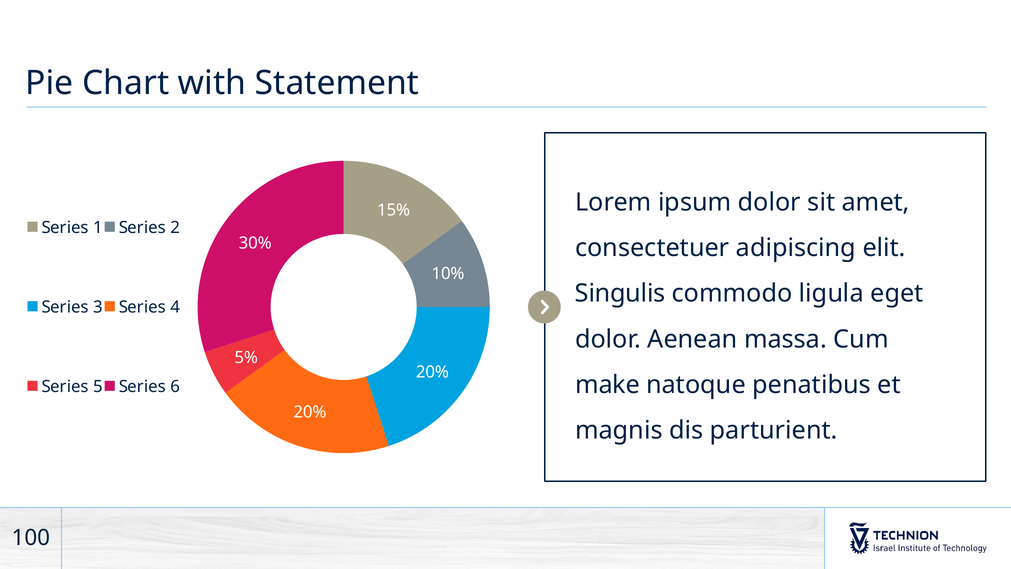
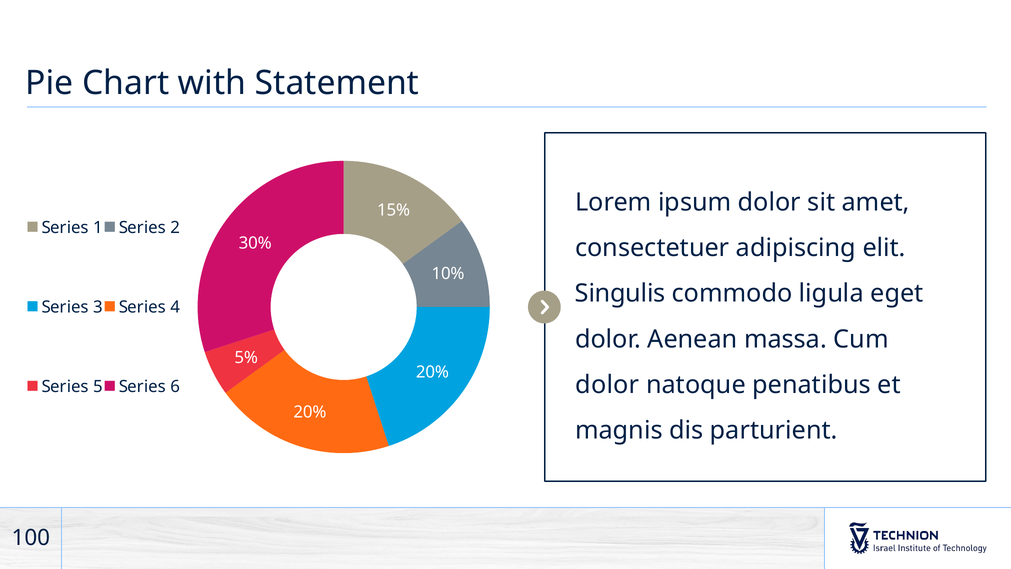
make: make -> dolor (607, 384)
